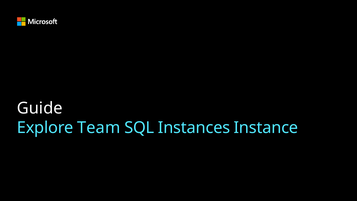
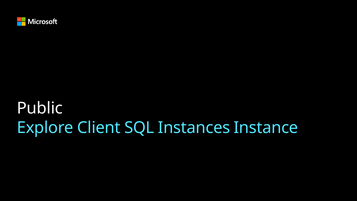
Guide: Guide -> Public (40, 108)
Team: Team -> Client (99, 128)
